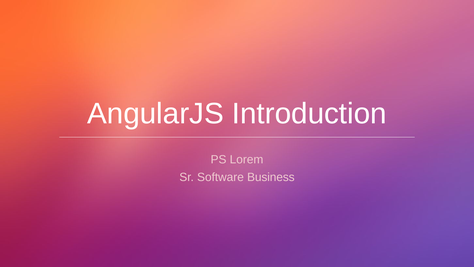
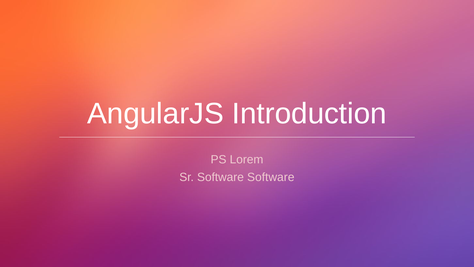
Software Business: Business -> Software (271, 177)
